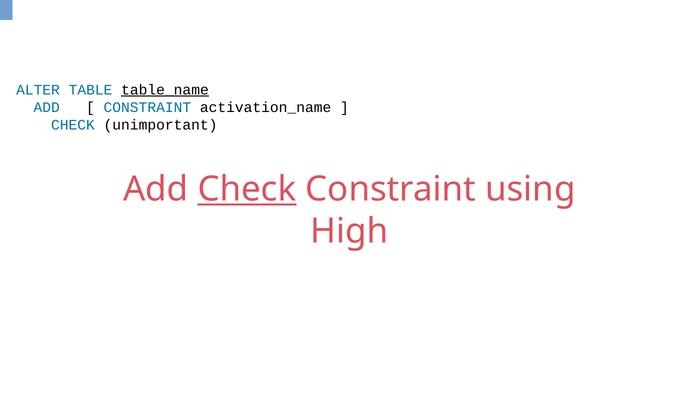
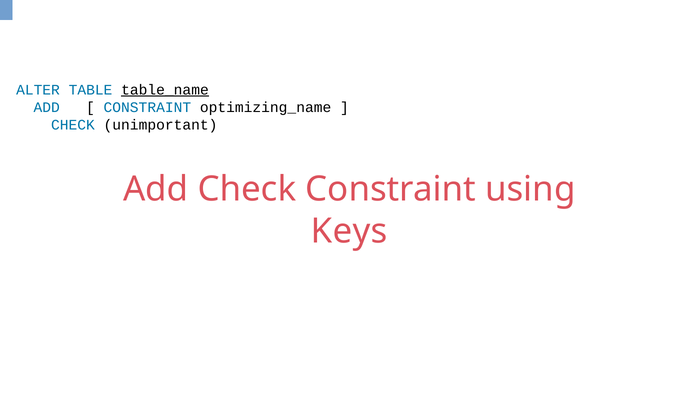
activation_name: activation_name -> optimizing_name (266, 107)
Check underline: present -> none (247, 190)
High: High -> Keys (349, 231)
